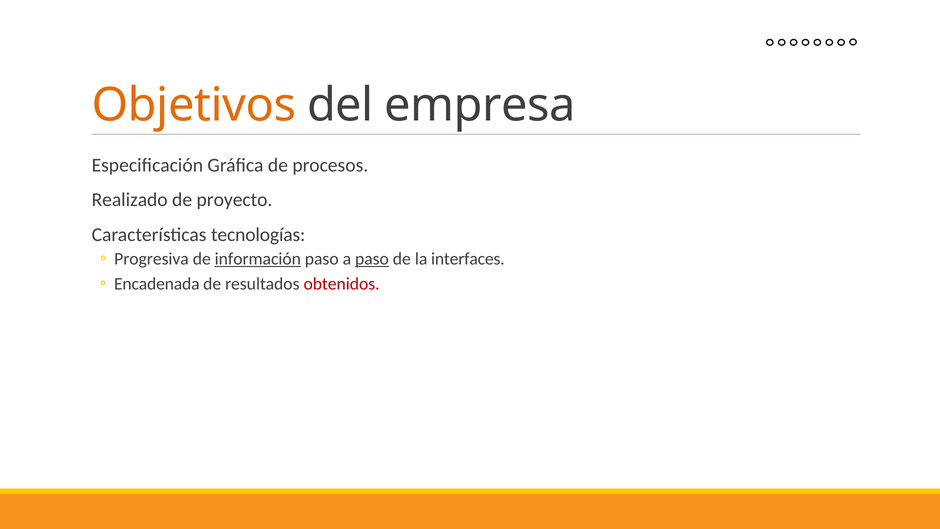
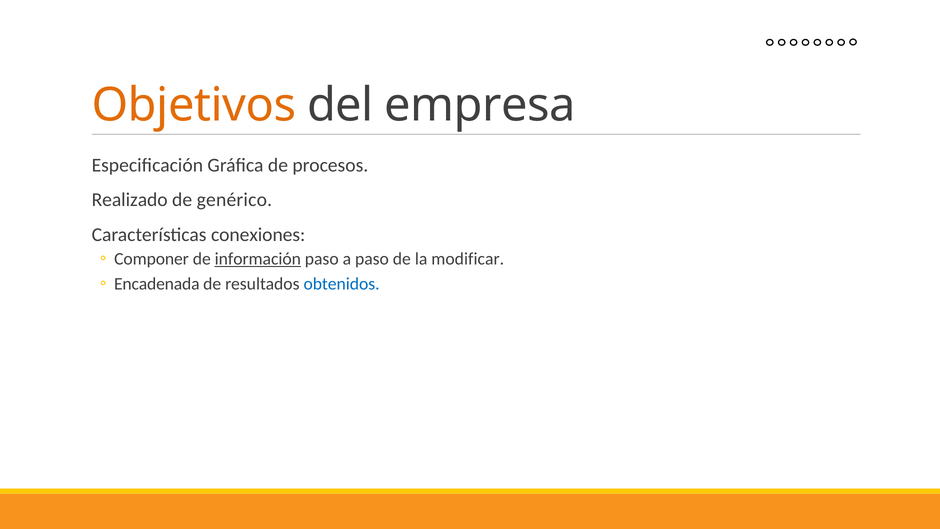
proyecto: proyecto -> genérico (234, 200)
tecnologías: tecnologías -> conexiones (258, 235)
Progresiva: Progresiva -> Componer (152, 259)
paso underline: present -> none (372, 259)
interfaces: interfaces -> modificar (468, 259)
obtenidos colour: red -> blue (342, 284)
